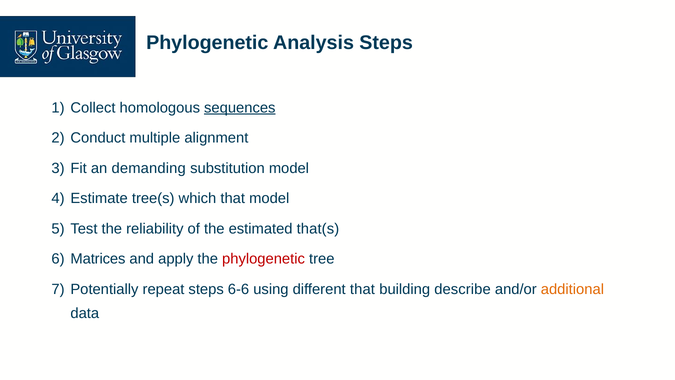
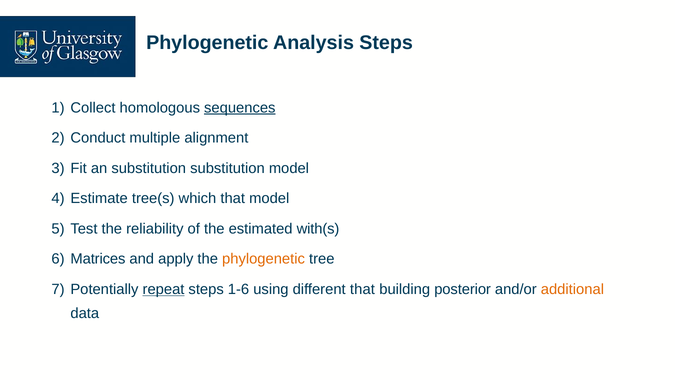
an demanding: demanding -> substitution (149, 168)
that(s: that(s -> with(s (318, 229)
phylogenetic colour: red -> orange (264, 259)
repeat underline: none -> present (164, 289)
6-6: 6-6 -> 1-6 (239, 289)
describe: describe -> posterior (463, 289)
